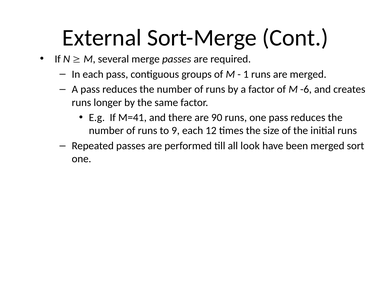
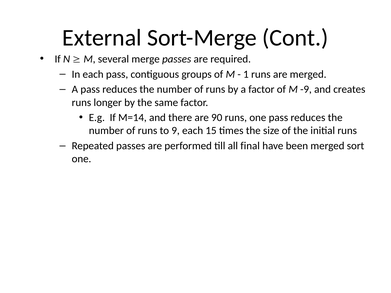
-6: -6 -> -9 (306, 89)
M=41: M=41 -> M=14 (132, 118)
12: 12 -> 15 (211, 131)
look: look -> final (250, 146)
